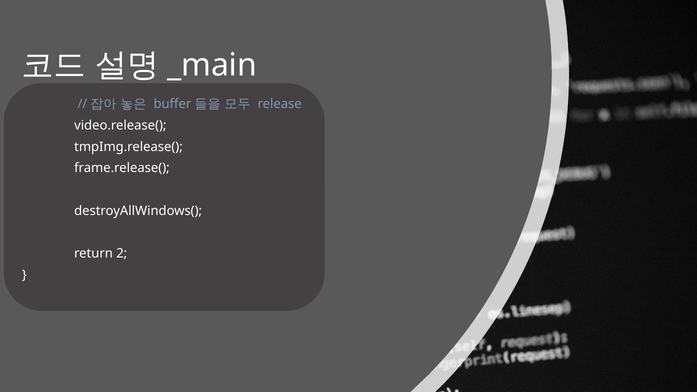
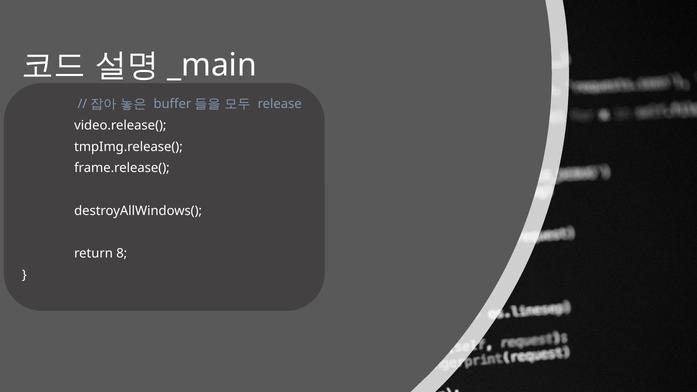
2: 2 -> 8 (122, 254)
